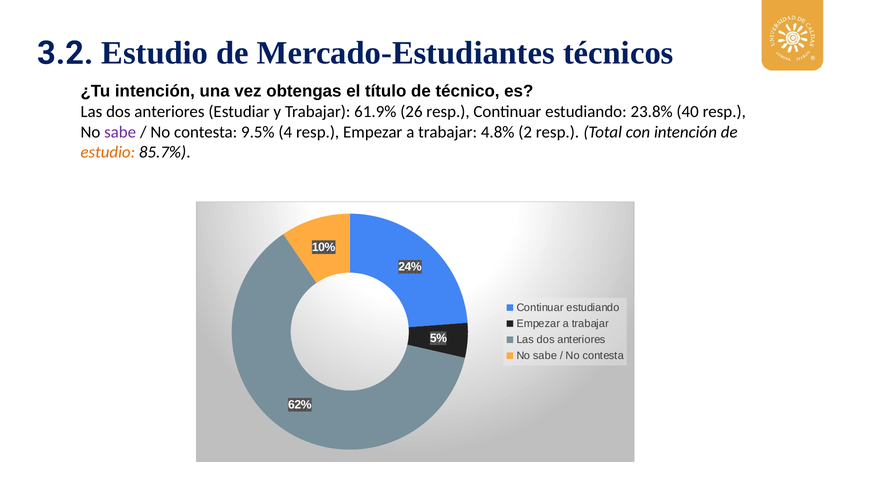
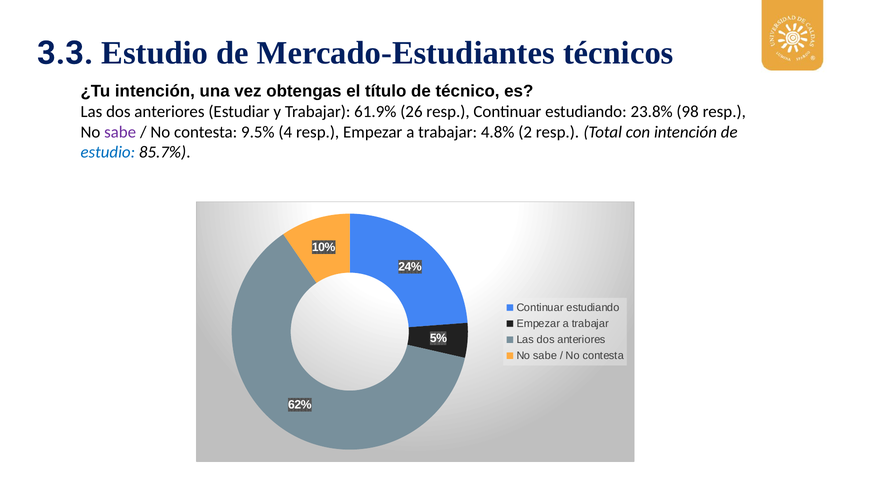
3.2: 3.2 -> 3.3 (65, 53)
40: 40 -> 98 (688, 112)
estudio colour: orange -> blue (108, 152)
